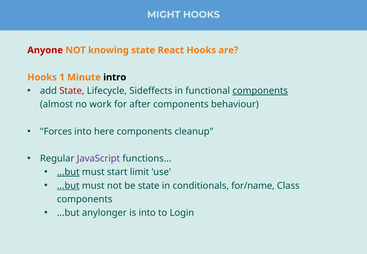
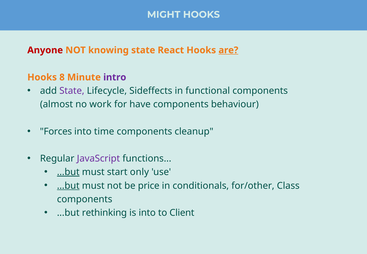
are underline: none -> present (228, 50)
1: 1 -> 8 (62, 77)
intro colour: black -> purple (115, 77)
State colour: red -> purple (72, 91)
components underline: present -> none (260, 91)
after: after -> have (140, 104)
here: here -> time (104, 132)
limit: limit -> only (139, 172)
be state: state -> price (149, 186)
for/name: for/name -> for/other (253, 186)
anylonger: anylonger -> rethinking (104, 213)
Login: Login -> Client (182, 213)
